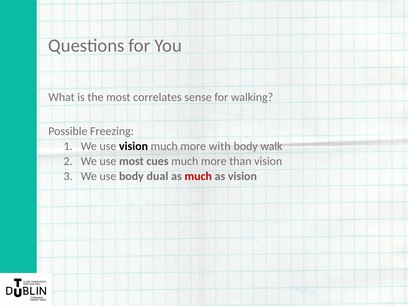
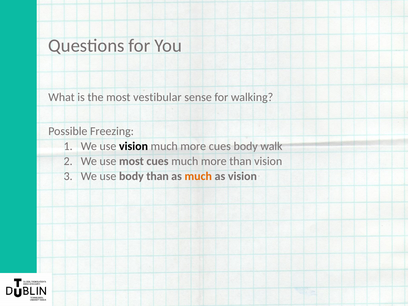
correlates: correlates -> vestibular (157, 97)
more with: with -> cues (220, 146)
body dual: dual -> than (158, 176)
much colour: red -> orange (198, 176)
